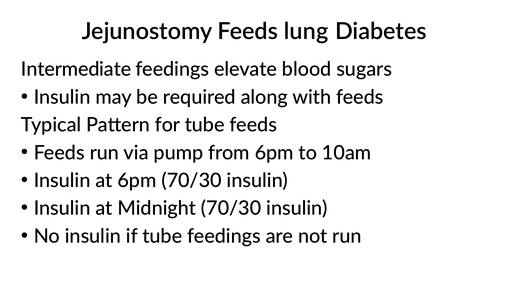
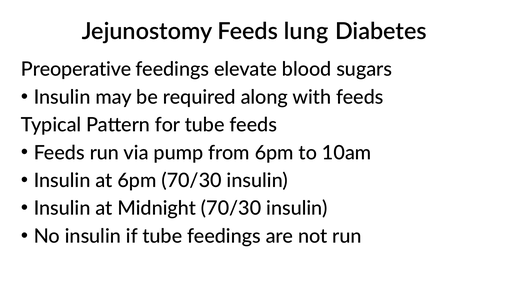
Intermediate: Intermediate -> Preoperative (76, 69)
